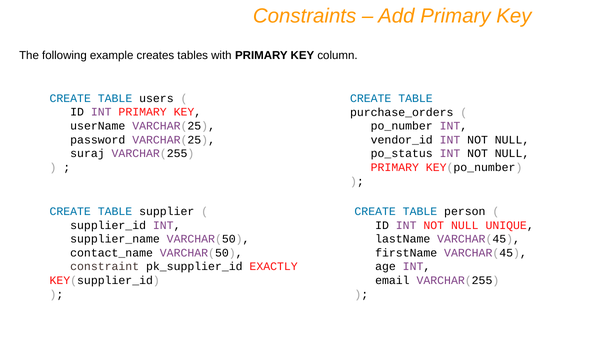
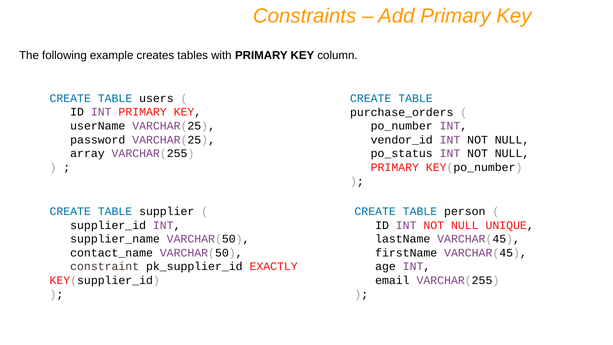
suraj: suraj -> array (87, 153)
